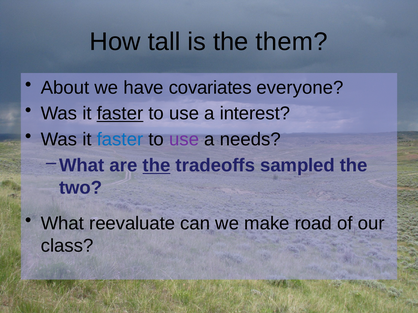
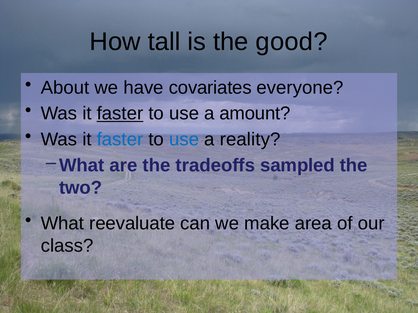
them: them -> good (292, 42)
interest: interest -> amount (255, 114)
use colour: purple -> blue (184, 140)
needs: needs -> reality (250, 140)
the underline: present -> none (157, 166)
road: road -> area (313, 224)
